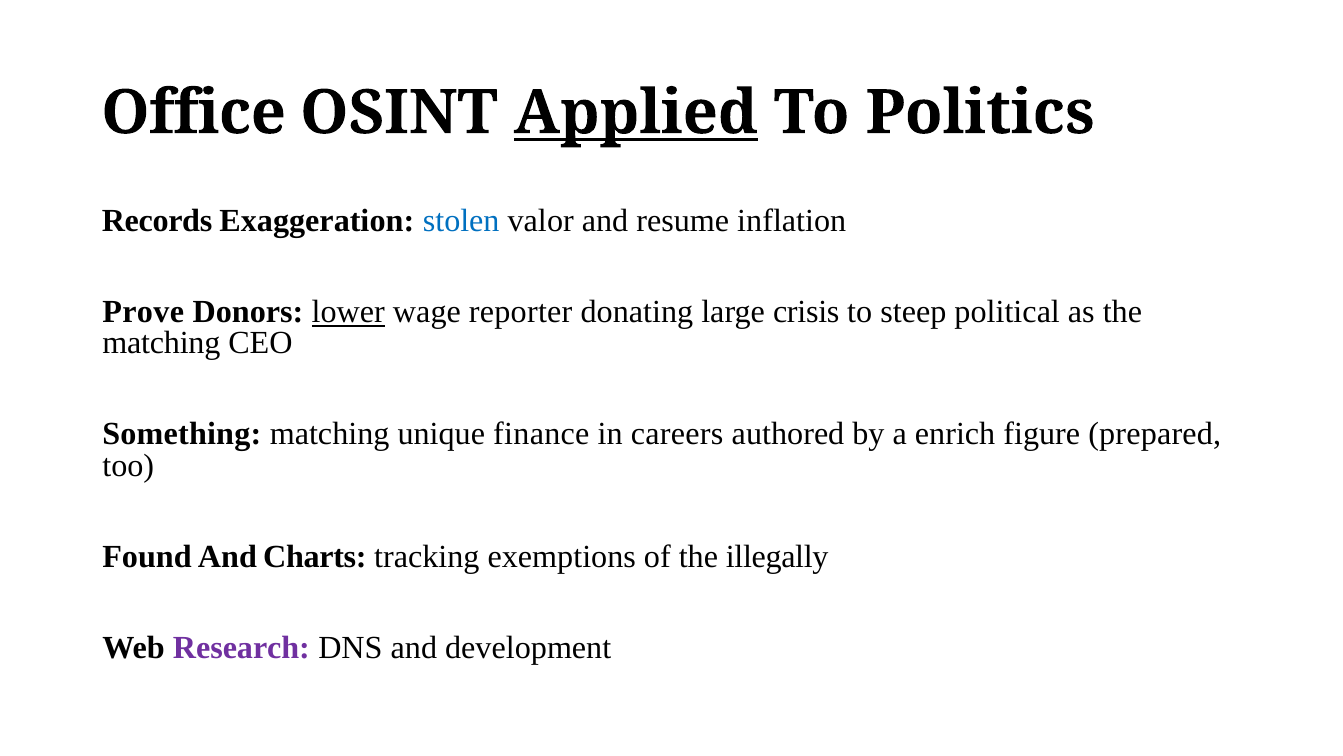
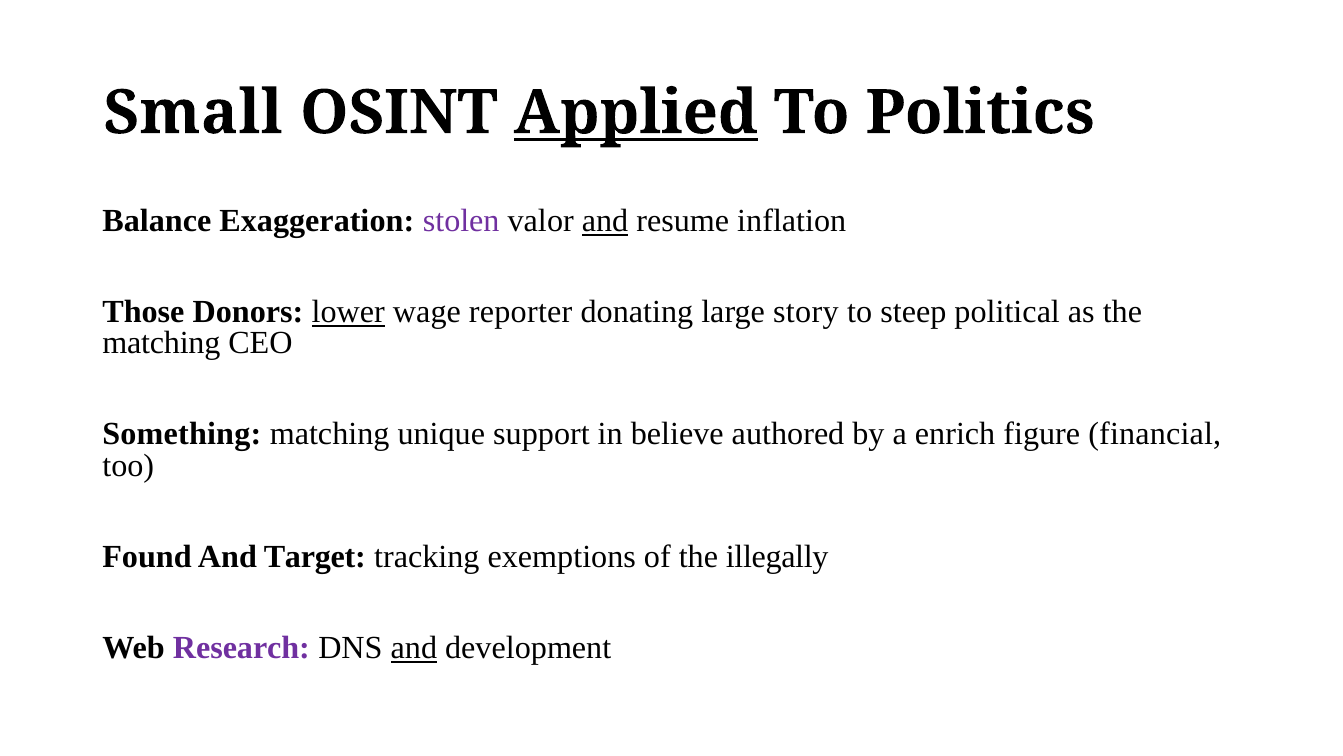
Office: Office -> Small (193, 113)
Records: Records -> Balance (157, 221)
stolen colour: blue -> purple (461, 221)
and underline: none -> present (605, 221)
Prove: Prove -> Those (143, 312)
crisis: crisis -> story (806, 312)
finance: finance -> support (541, 434)
careers: careers -> believe (677, 434)
prepared: prepared -> financial (1155, 434)
Charts: Charts -> Target (315, 556)
and underline: none -> present (414, 647)
